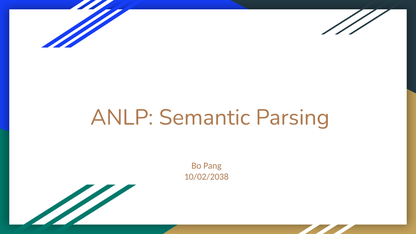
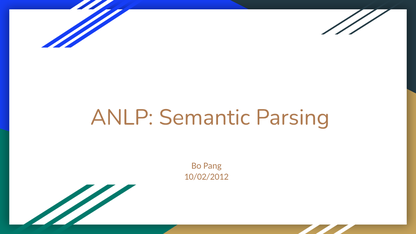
10/02/2038: 10/02/2038 -> 10/02/2012 (206, 177)
